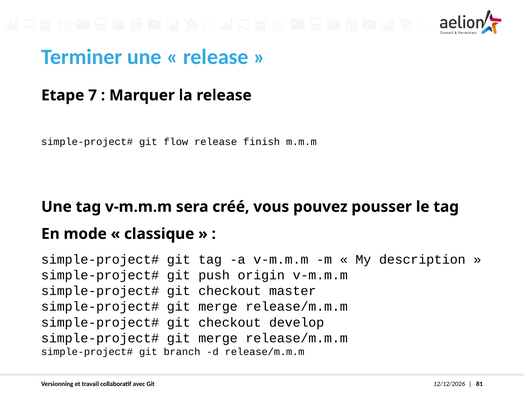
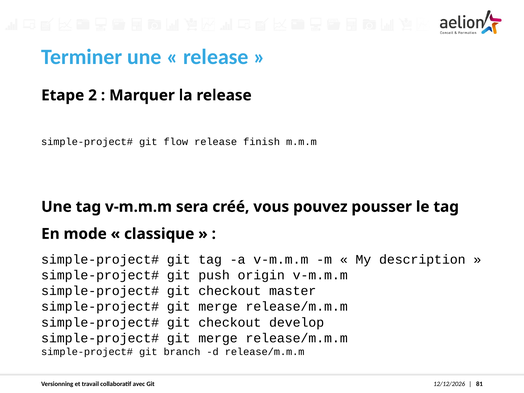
7: 7 -> 2 (93, 95)
